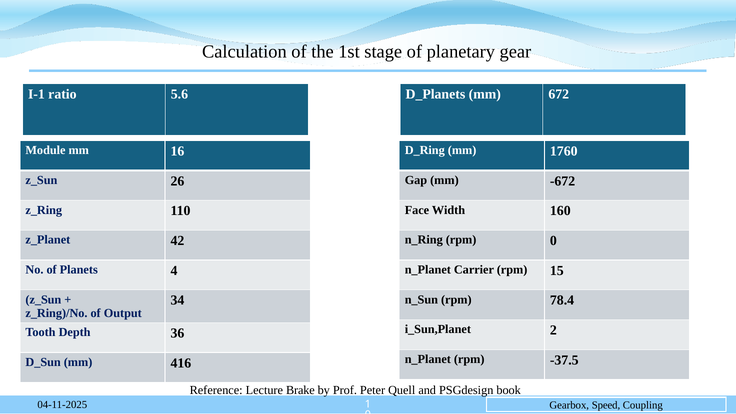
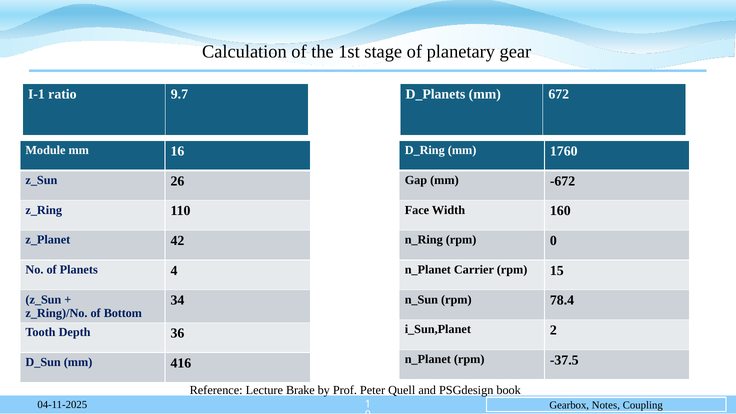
5.6: 5.6 -> 9.7 (179, 94)
Output: Output -> Bottom (123, 313)
Speed: Speed -> Notes (606, 405)
